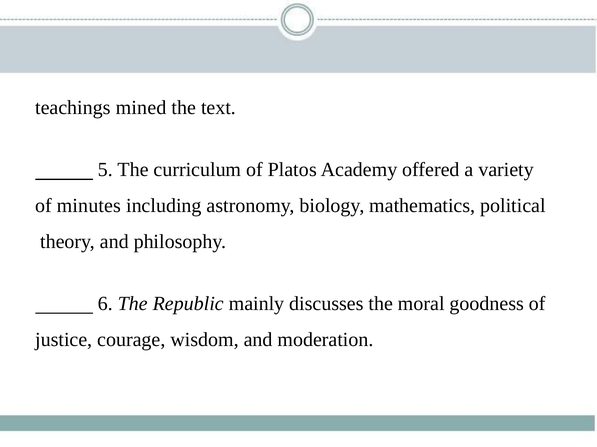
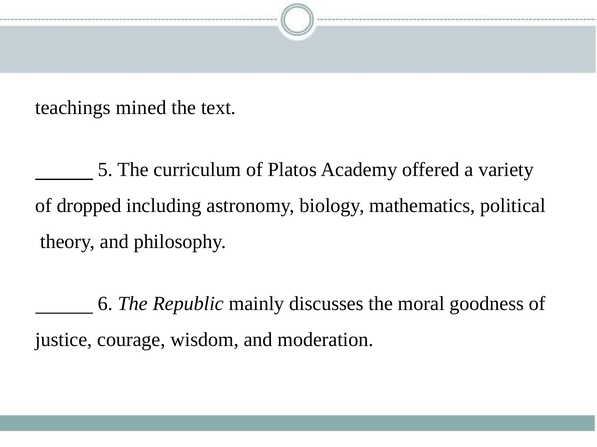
minutes: minutes -> dropped (89, 205)
